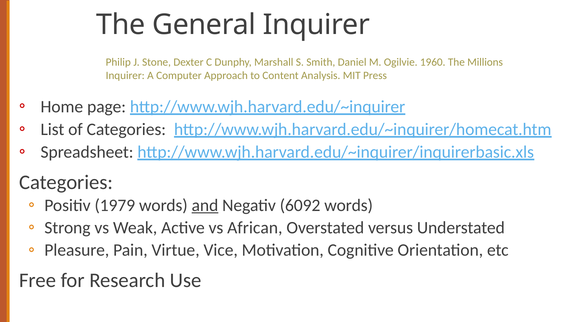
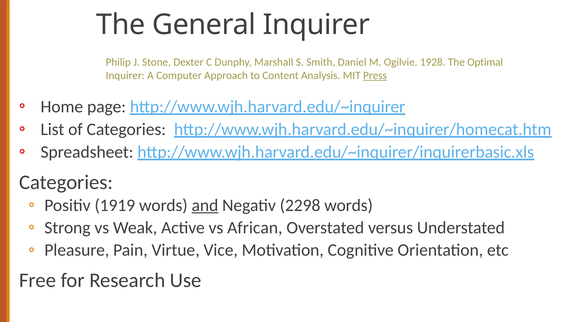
1960: 1960 -> 1928 (433, 62)
Millions: Millions -> Optimal (485, 62)
Press underline: none -> present (375, 75)
1979: 1979 -> 1919 (115, 205)
6092: 6092 -> 2298 (300, 205)
